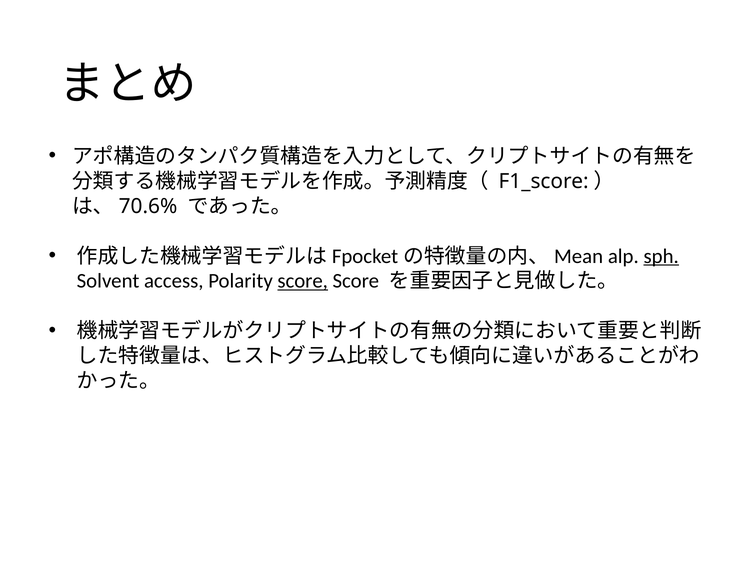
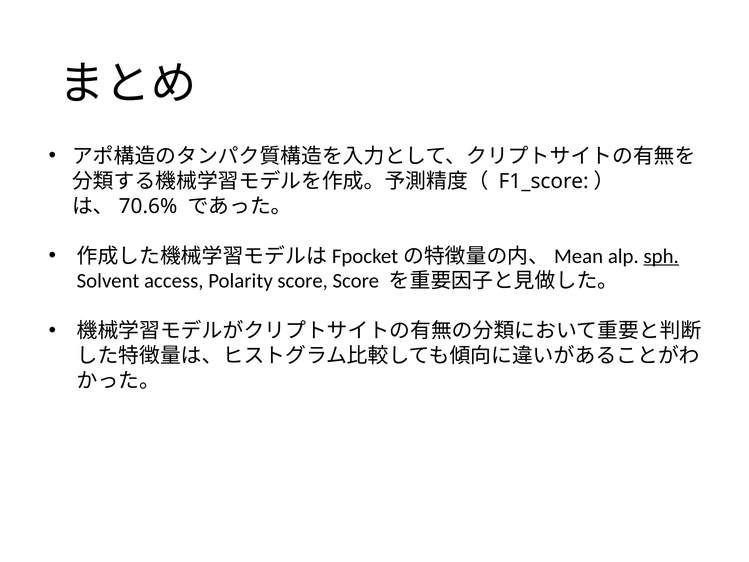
score underline: present -> none (303, 281)
